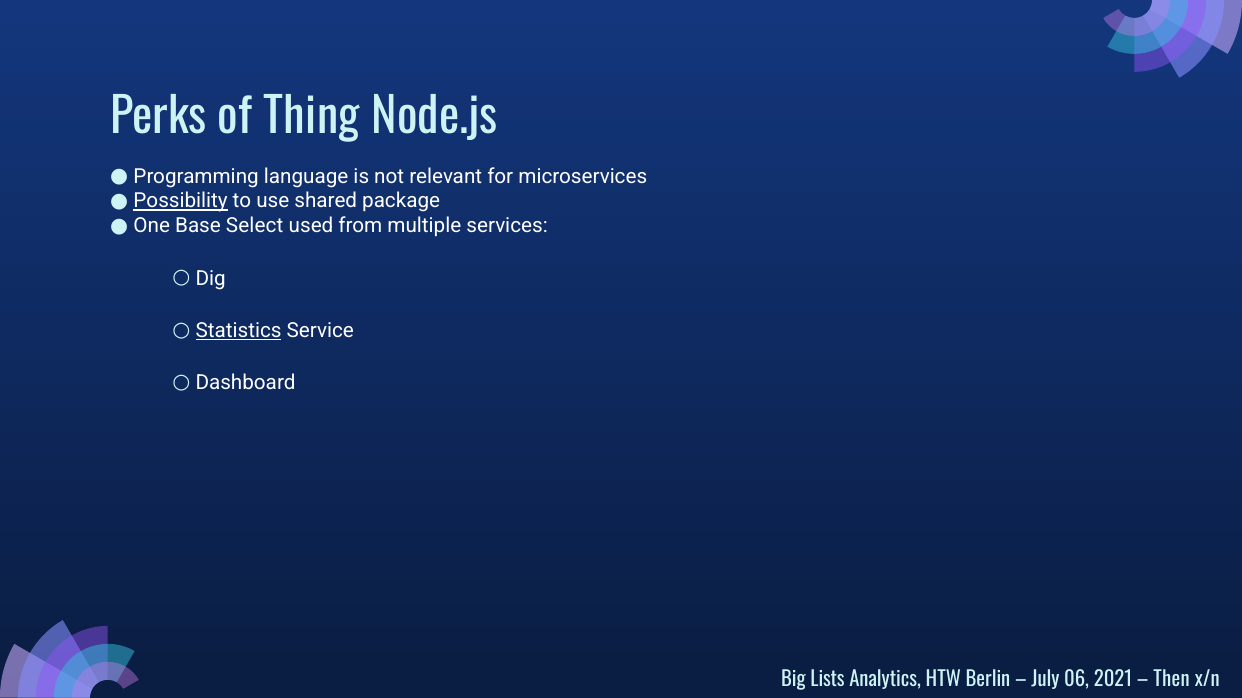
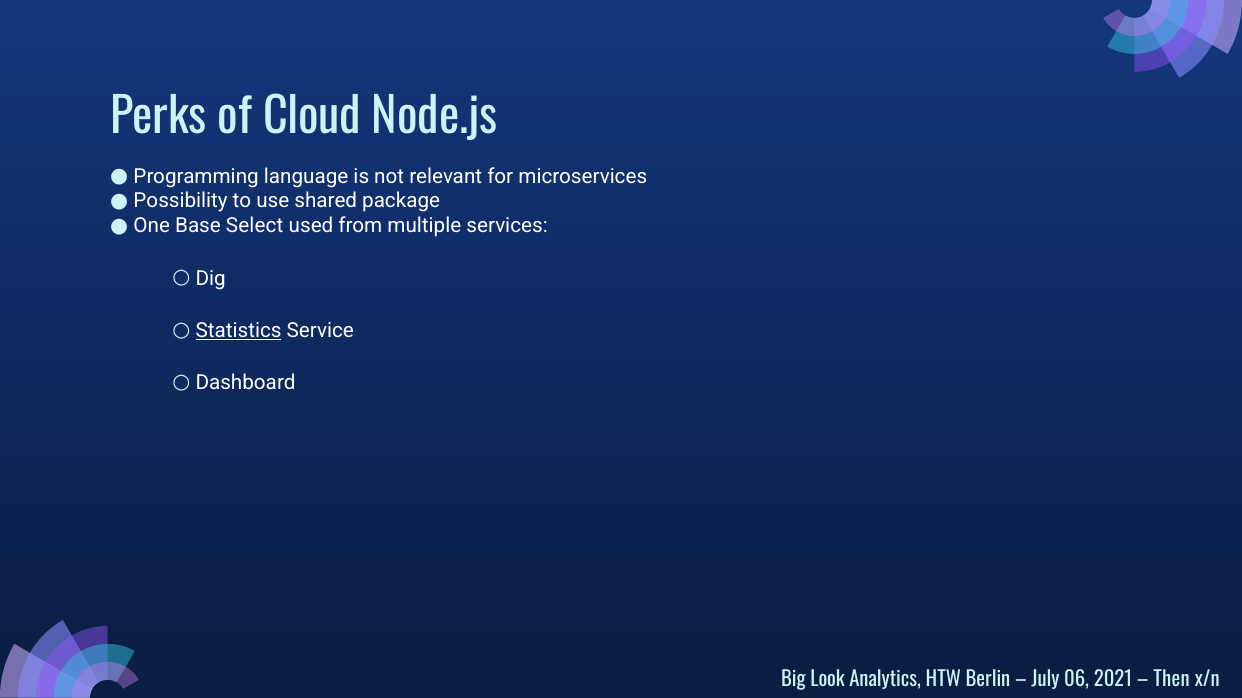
Thing: Thing -> Cloud (312, 118)
Possibility underline: present -> none (181, 201)
Lists: Lists -> Look (828, 680)
